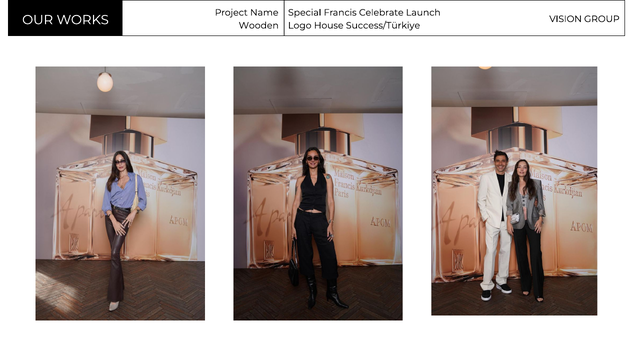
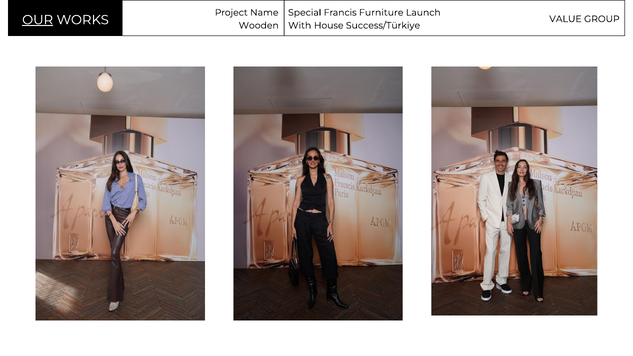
Celebrate: Celebrate -> Furniture (381, 13)
OUR underline: none -> present (38, 20)
VISION: VISION -> VALUE (565, 19)
Logo: Logo -> With (300, 25)
